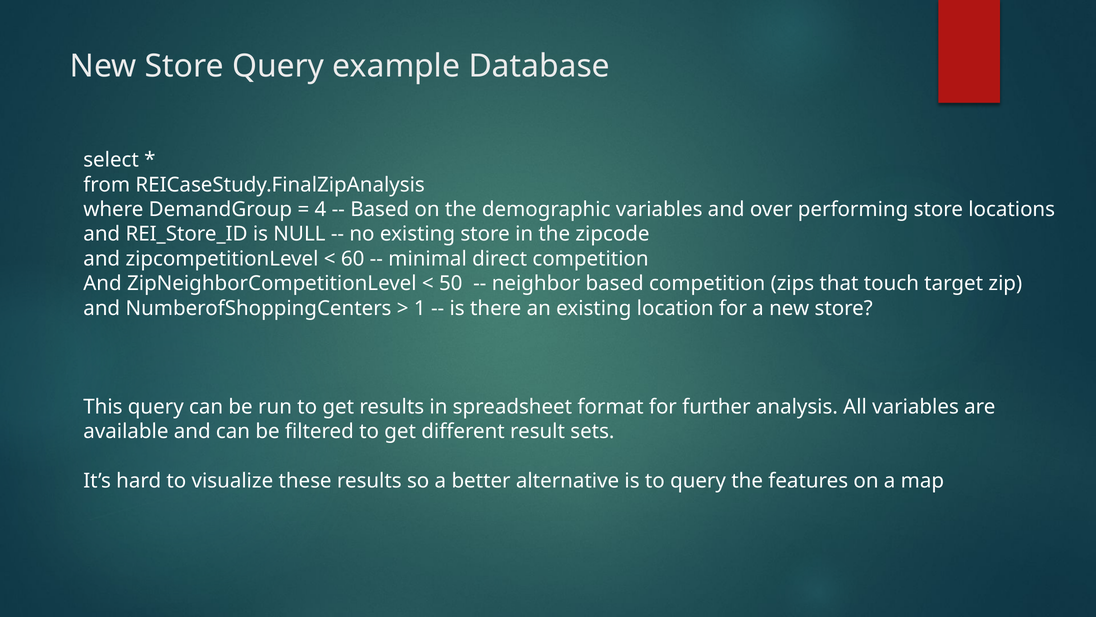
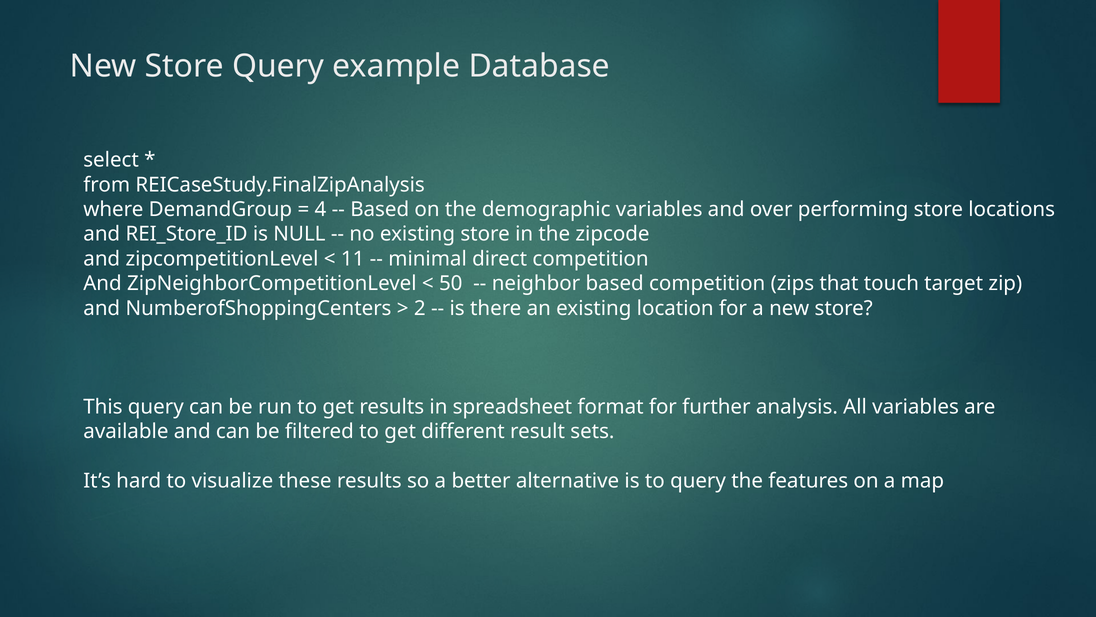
60: 60 -> 11 (353, 259)
1: 1 -> 2 (420, 308)
